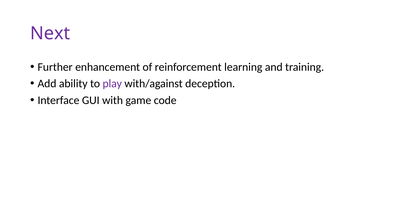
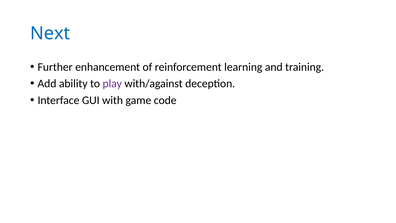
Next colour: purple -> blue (50, 33)
